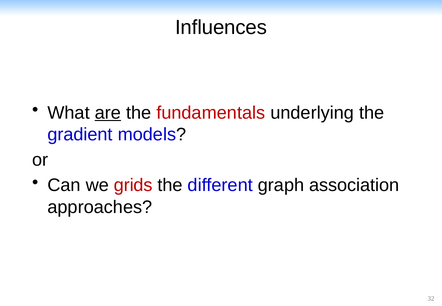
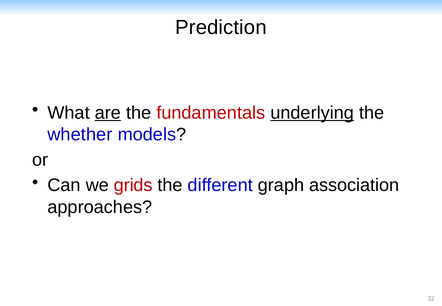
Influences: Influences -> Prediction (221, 28)
underlying underline: none -> present (312, 113)
gradient: gradient -> whether (80, 135)
